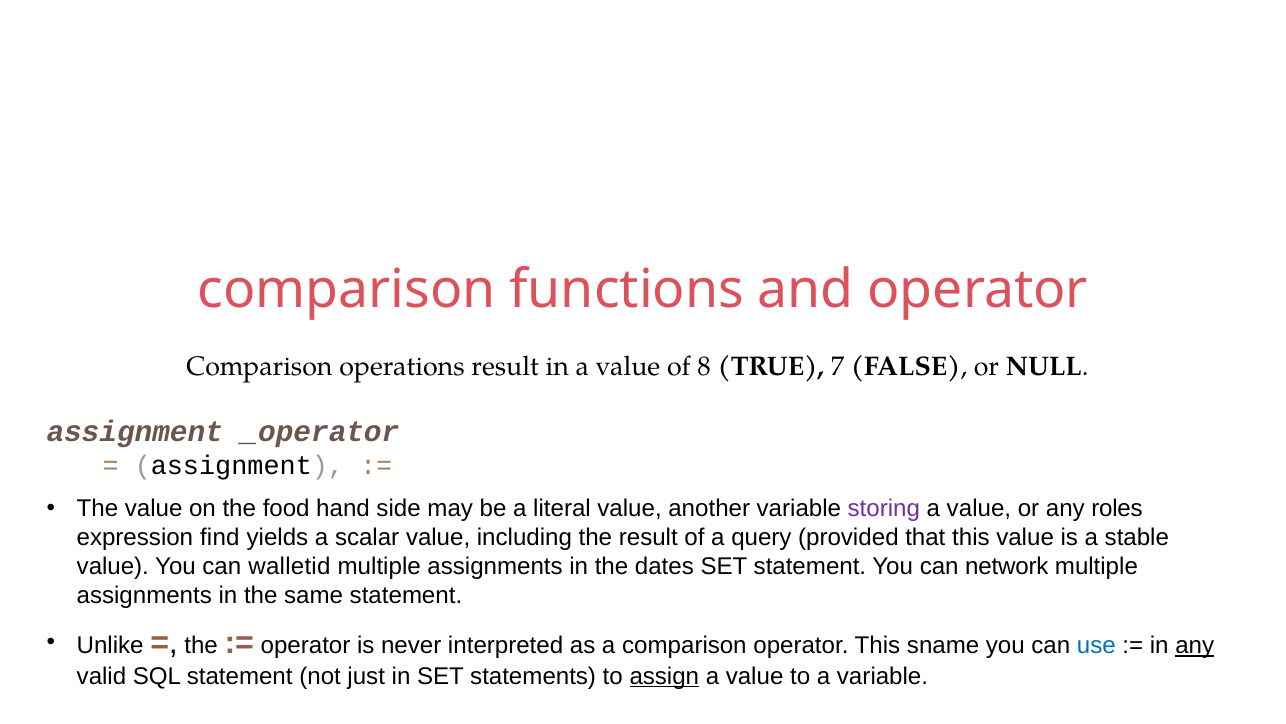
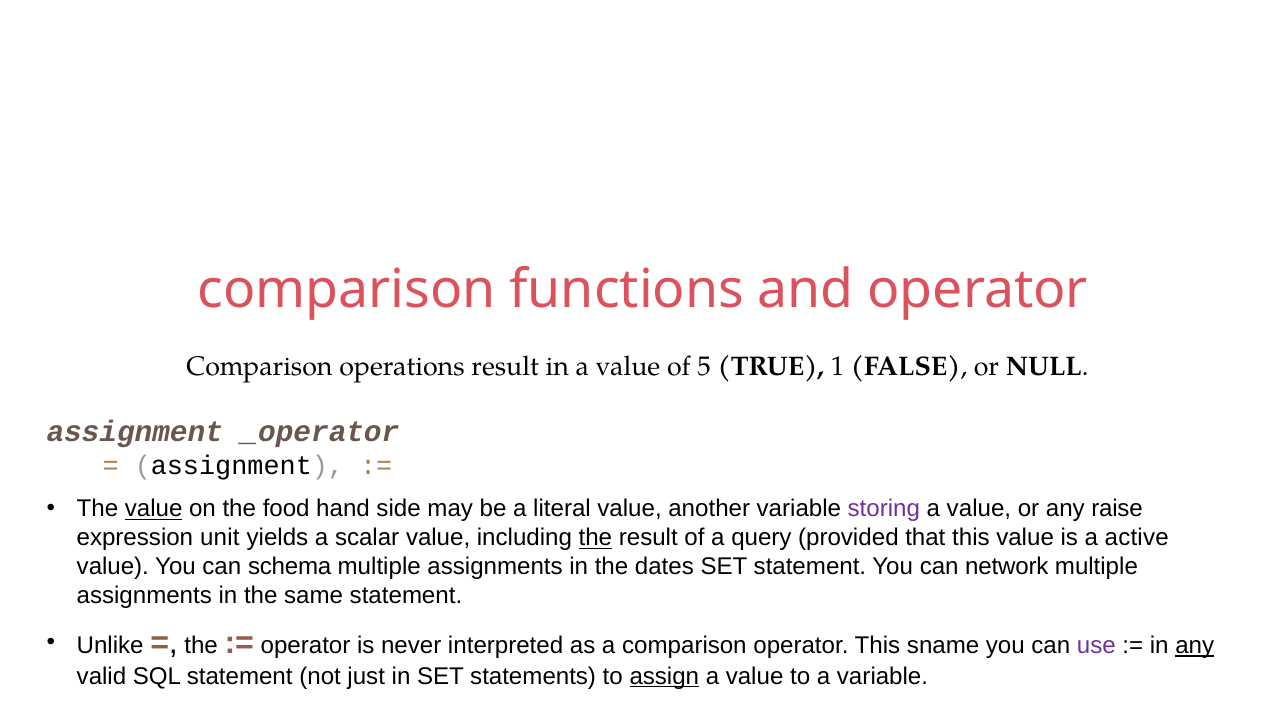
8: 8 -> 5 (704, 366)
7: 7 -> 1 (838, 366)
value underline: none -> present (154, 508)
roles: roles -> raise (1117, 508)
find: find -> unit (220, 537)
the underline: none -> present (595, 537)
stable: stable -> active (1137, 537)
walletid: walletid -> schema (290, 566)
use colour: blue -> purple (1096, 645)
